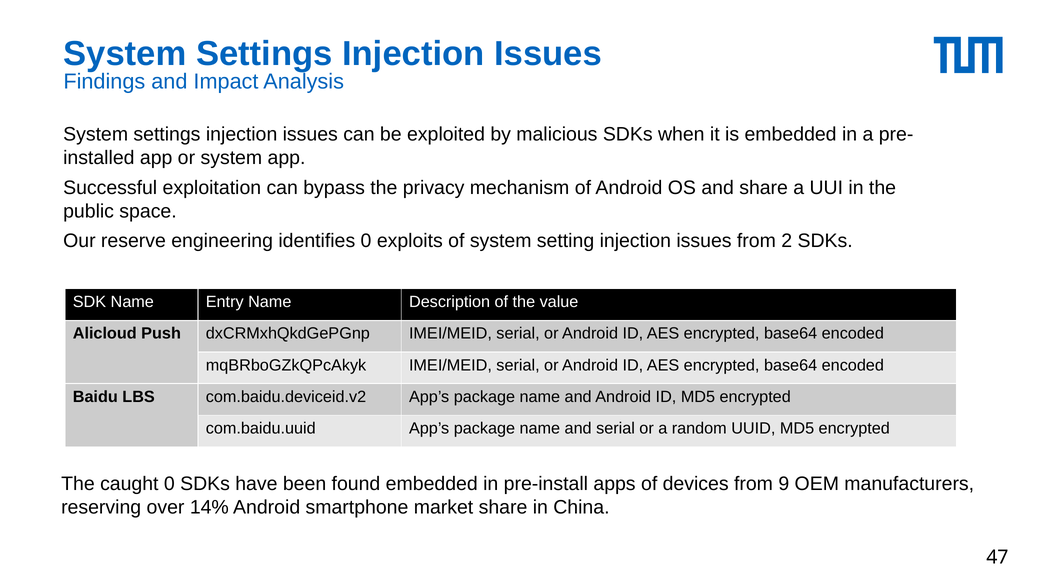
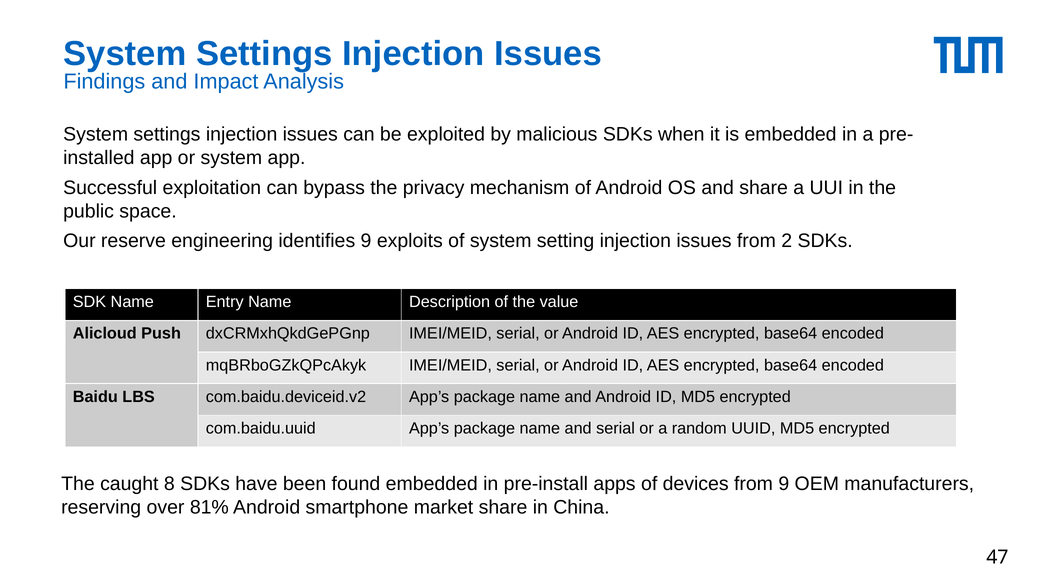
identifies 0: 0 -> 9 (366, 241)
caught 0: 0 -> 8 (169, 483)
14%: 14% -> 81% (209, 507)
